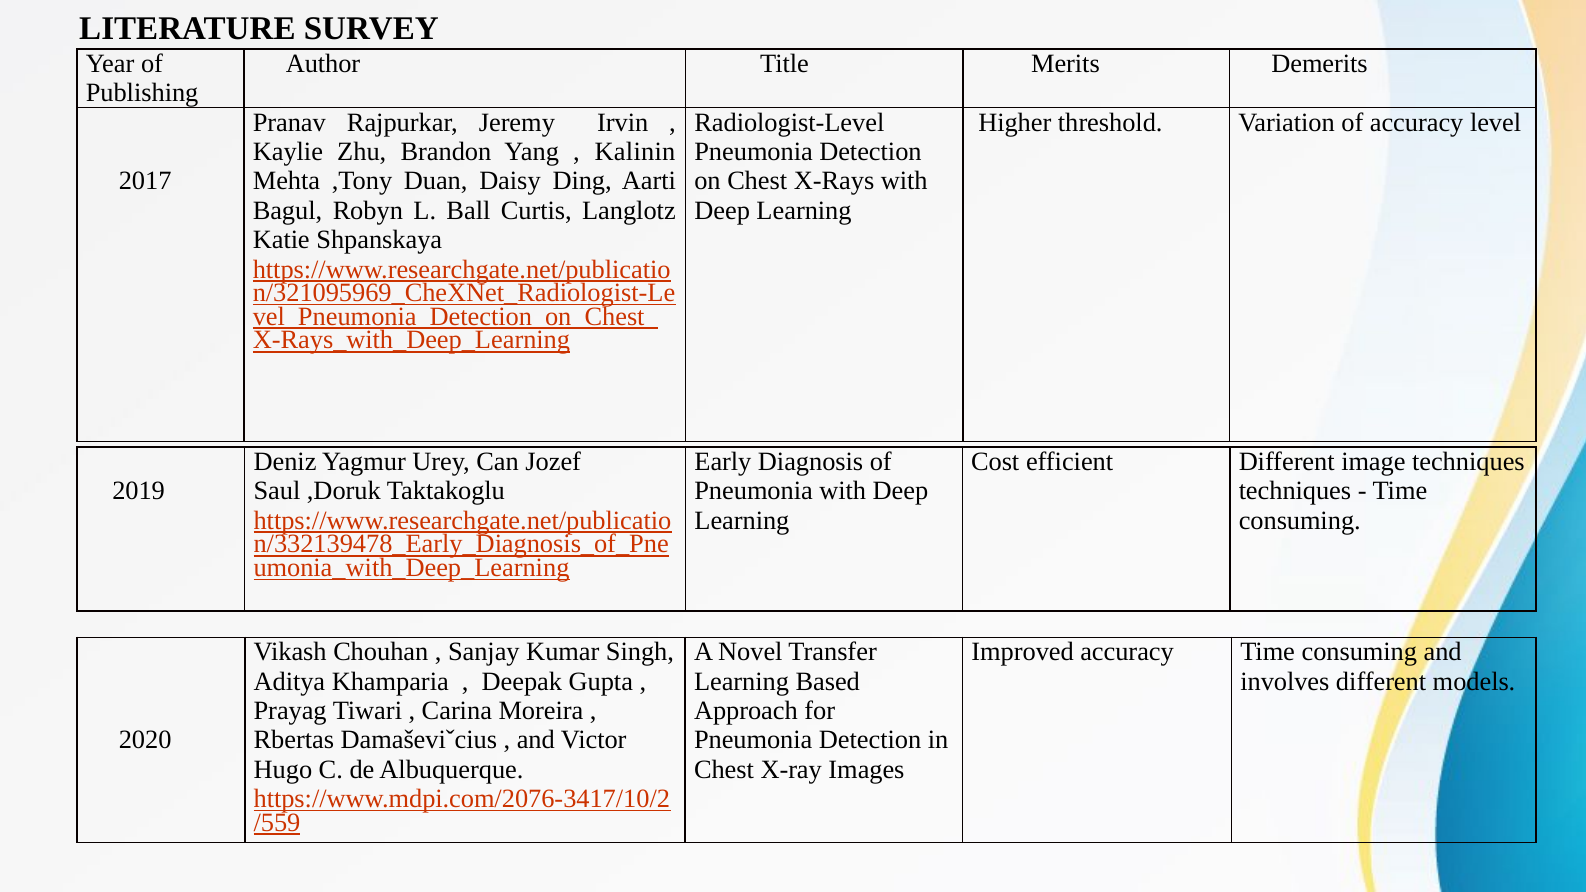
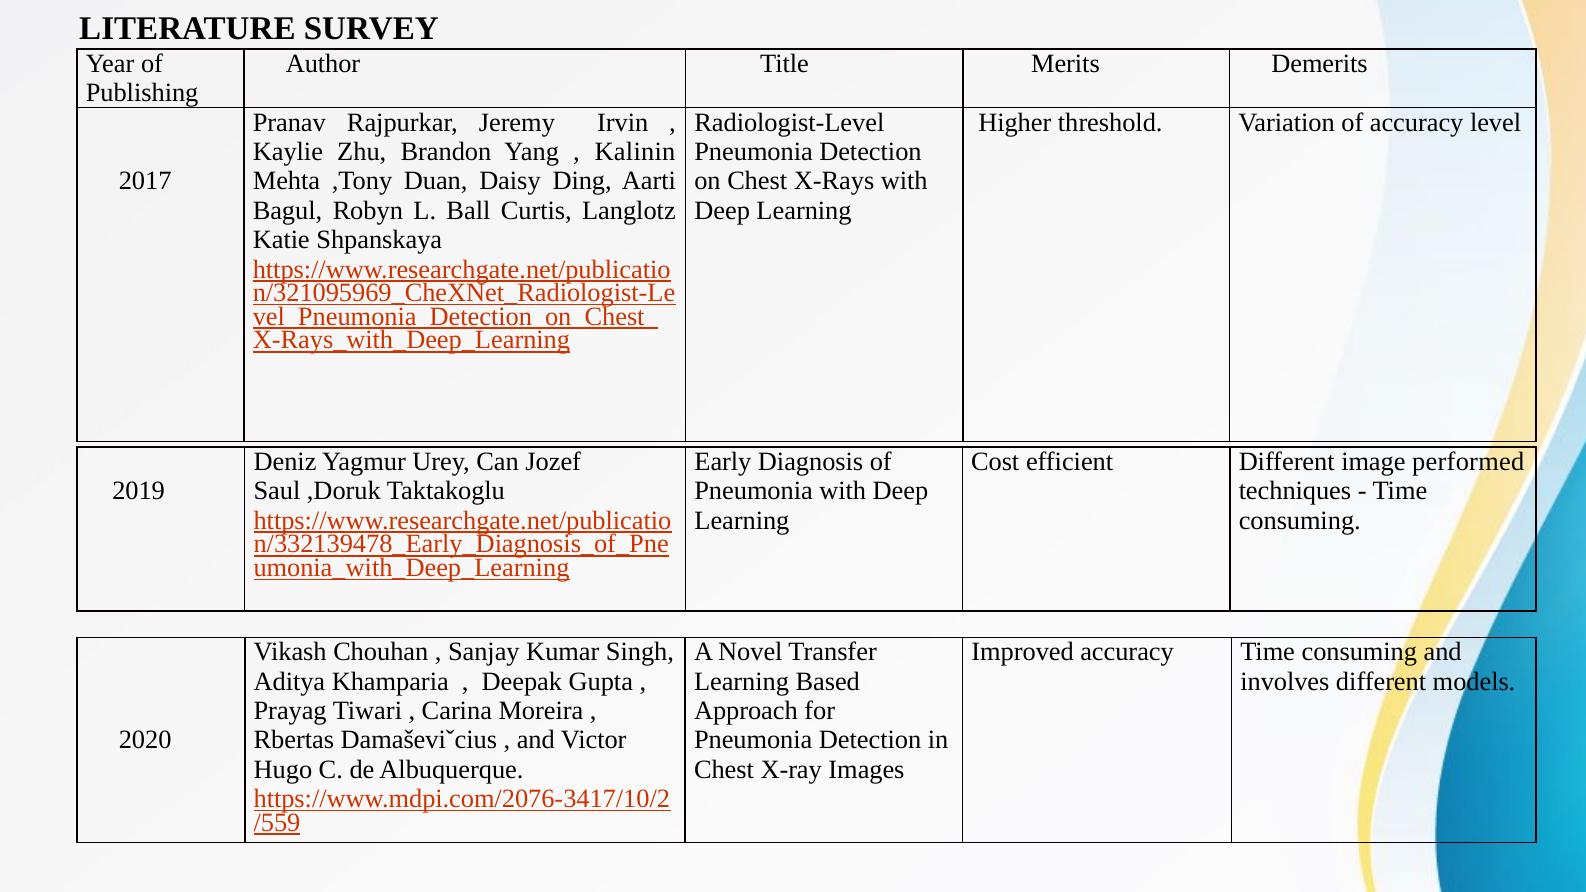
image techniques: techniques -> performed (1468, 462)
